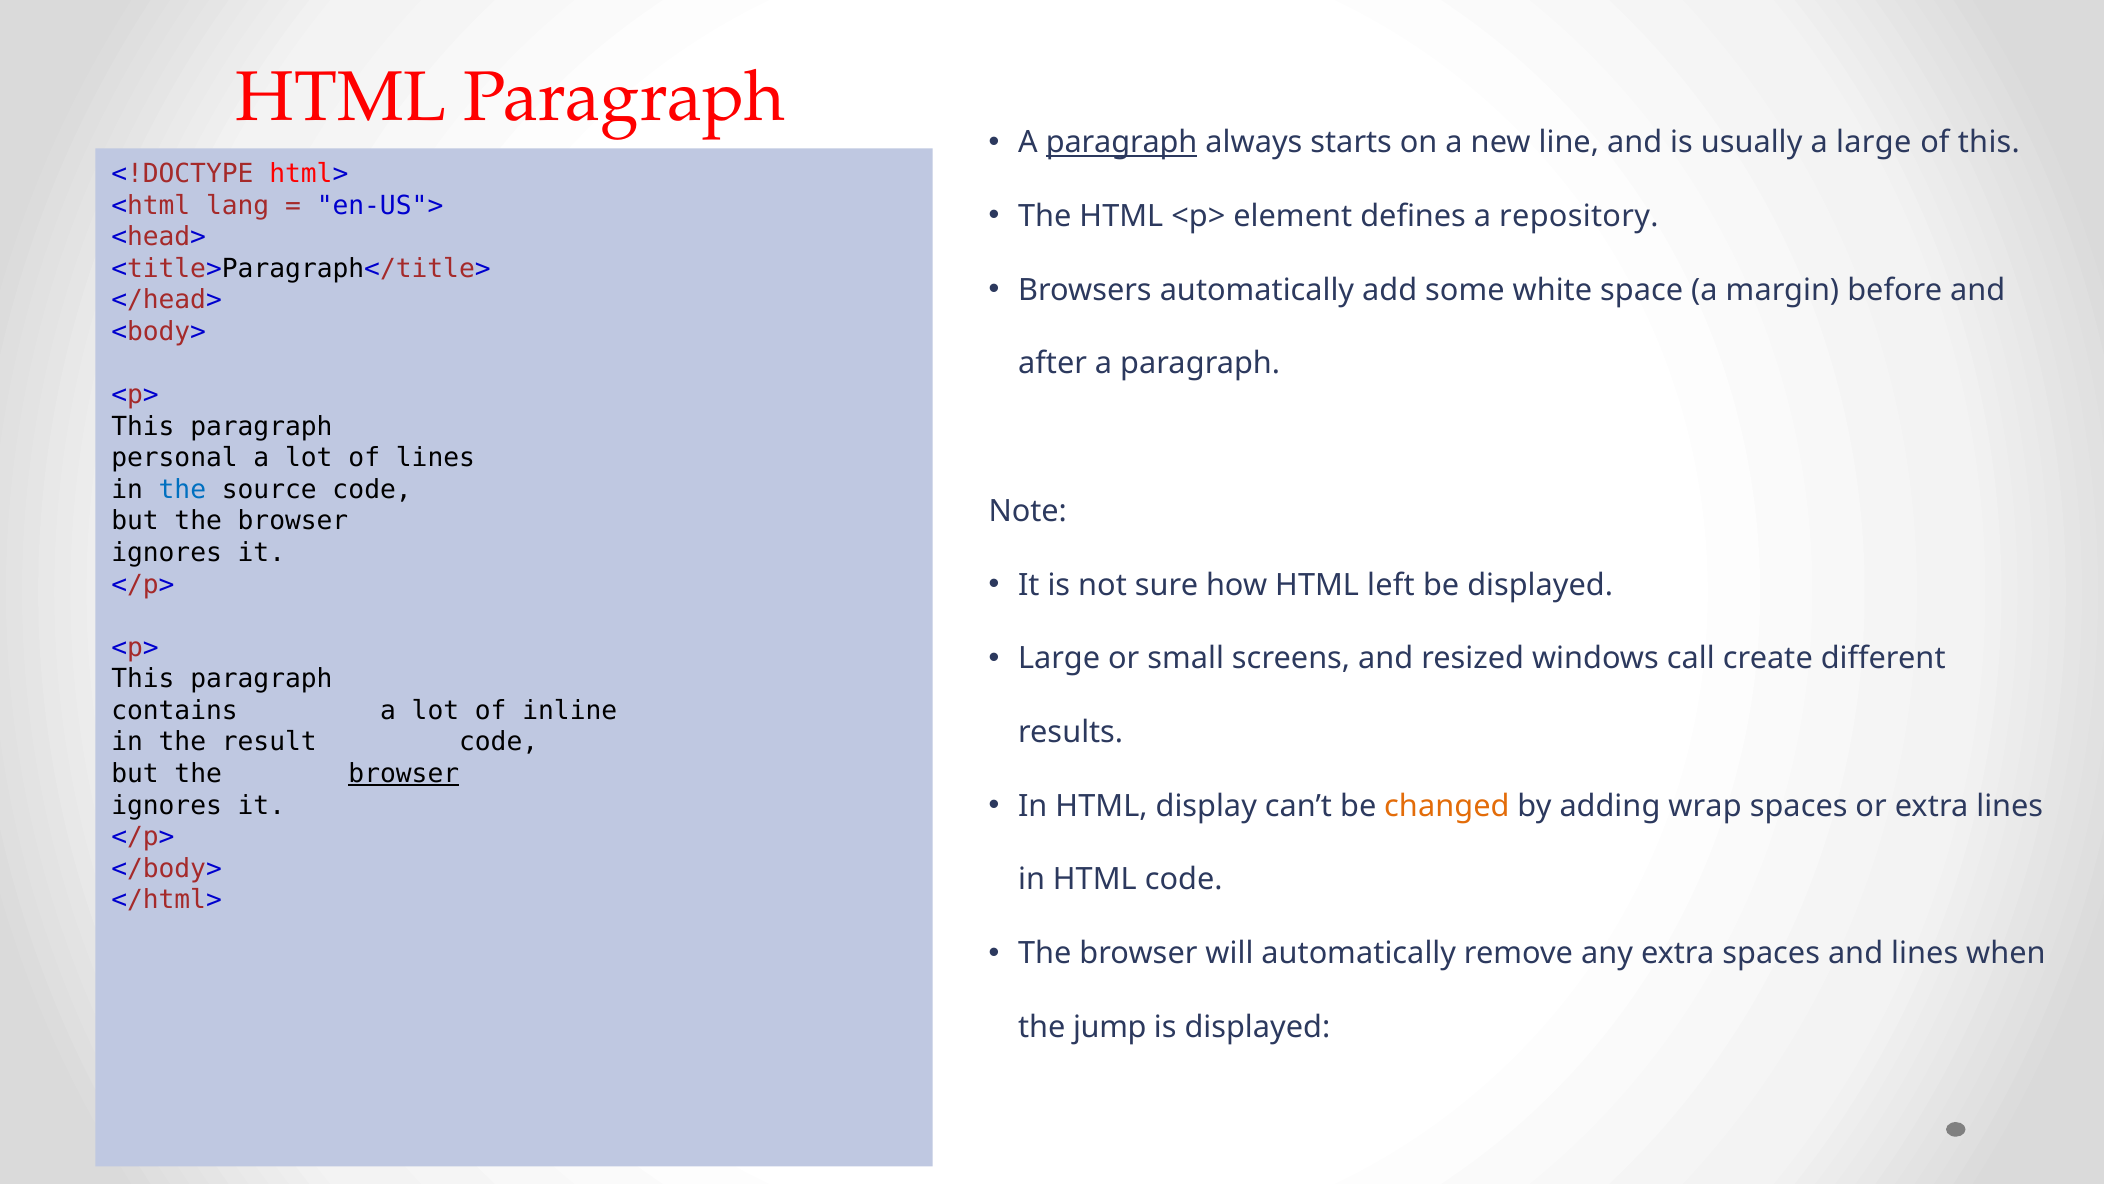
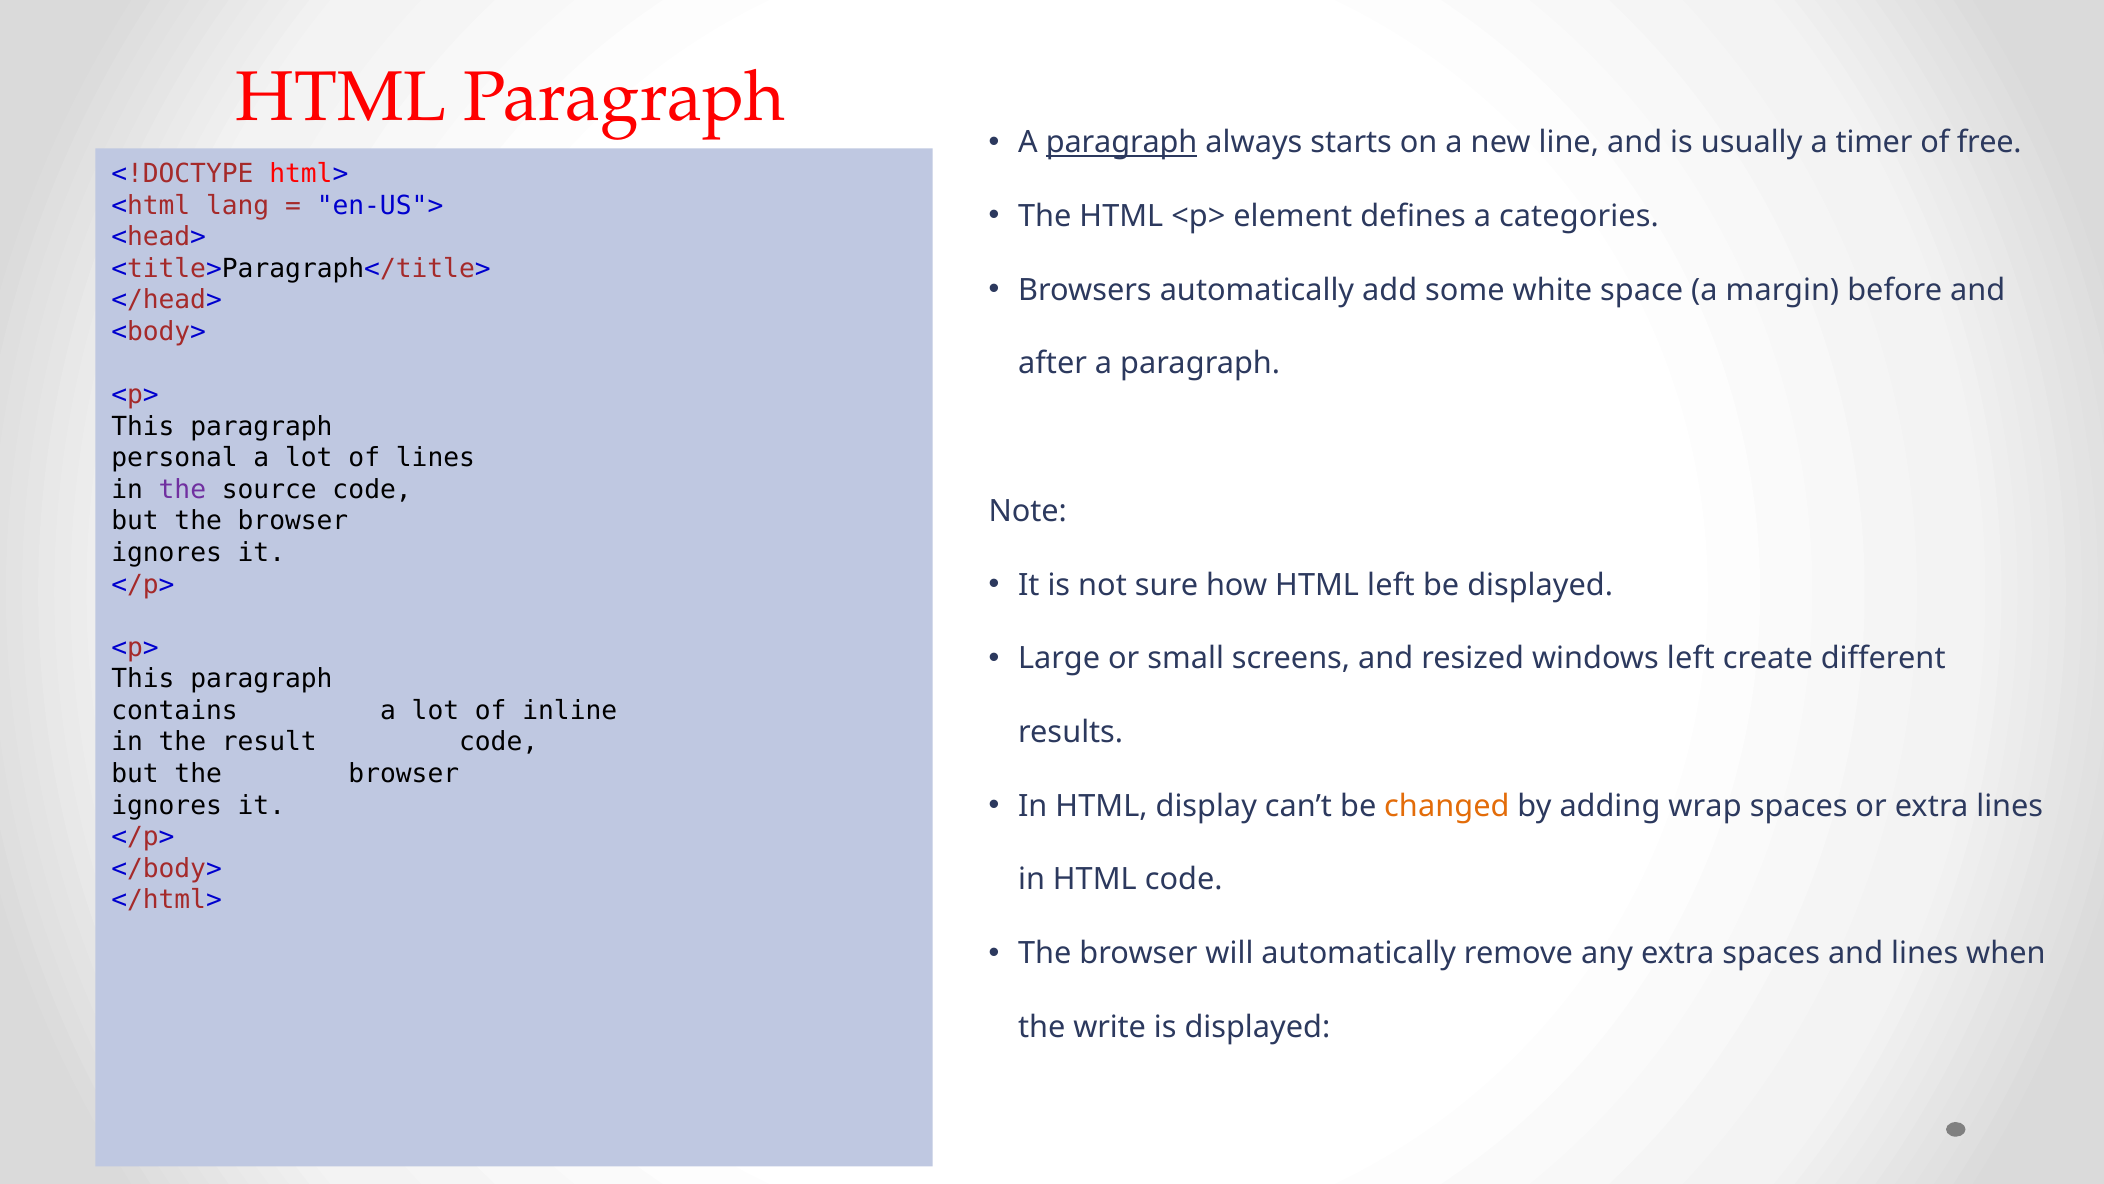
a large: large -> timer (1874, 143)
of this: this -> free (1989, 143)
repository: repository -> categories (1579, 216)
the colour: blue -> purple (182, 489)
windows call: call -> left (1691, 658)
browser underline: present -> none (404, 773)
jump: jump -> write (1110, 1027)
